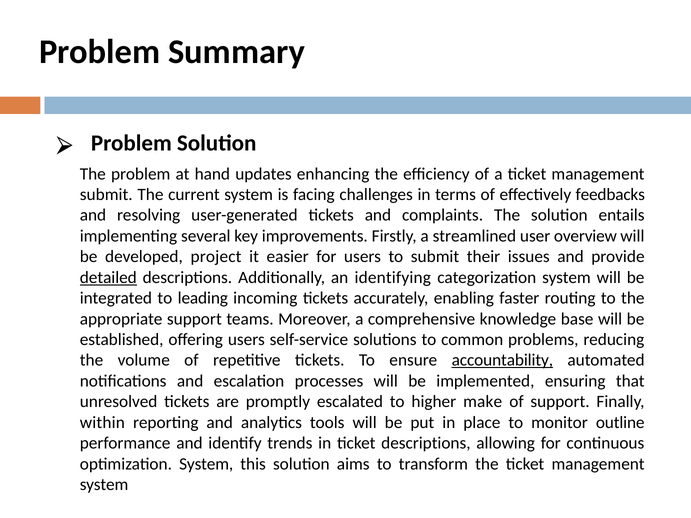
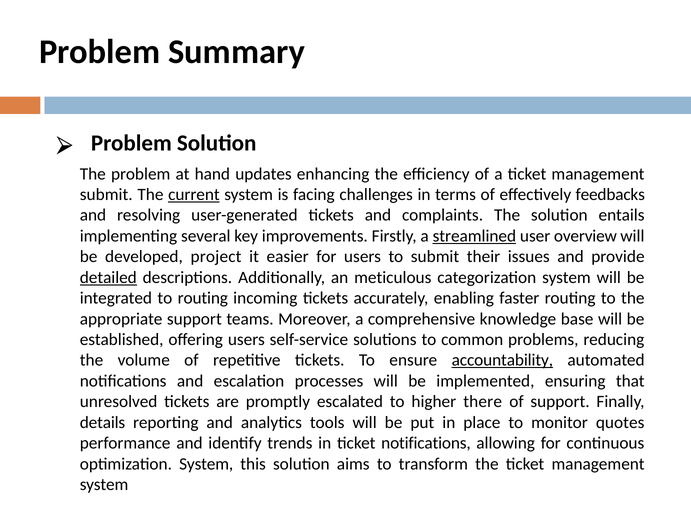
current underline: none -> present (194, 195)
streamlined underline: none -> present (474, 236)
identifying: identifying -> meticulous (393, 278)
to leading: leading -> routing (203, 298)
make: make -> there (483, 402)
within: within -> details (103, 423)
outline: outline -> quotes (620, 423)
ticket descriptions: descriptions -> notifications (426, 443)
